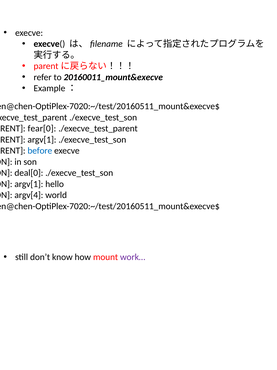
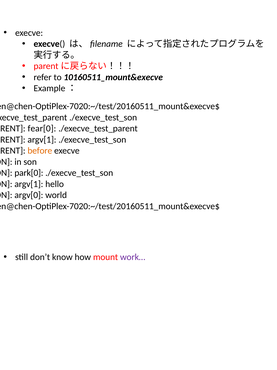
20160011_mount&execve: 20160011_mount&execve -> 10160511_mount&execve (113, 77)
before colour: blue -> orange (40, 150)
deal[0: deal[0 -> park[0 (29, 173)
argv[4: argv[4 -> argv[0 (29, 195)
